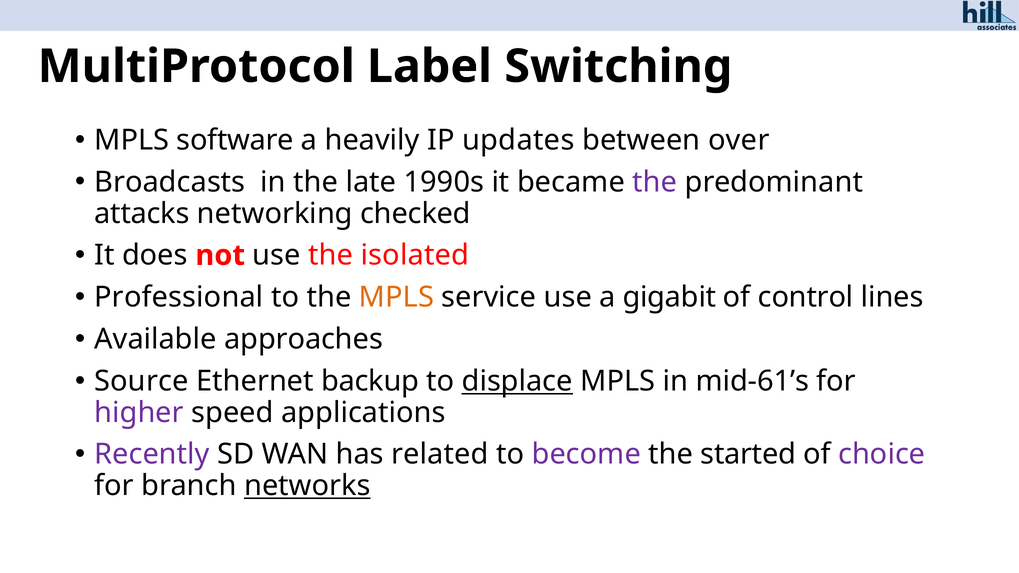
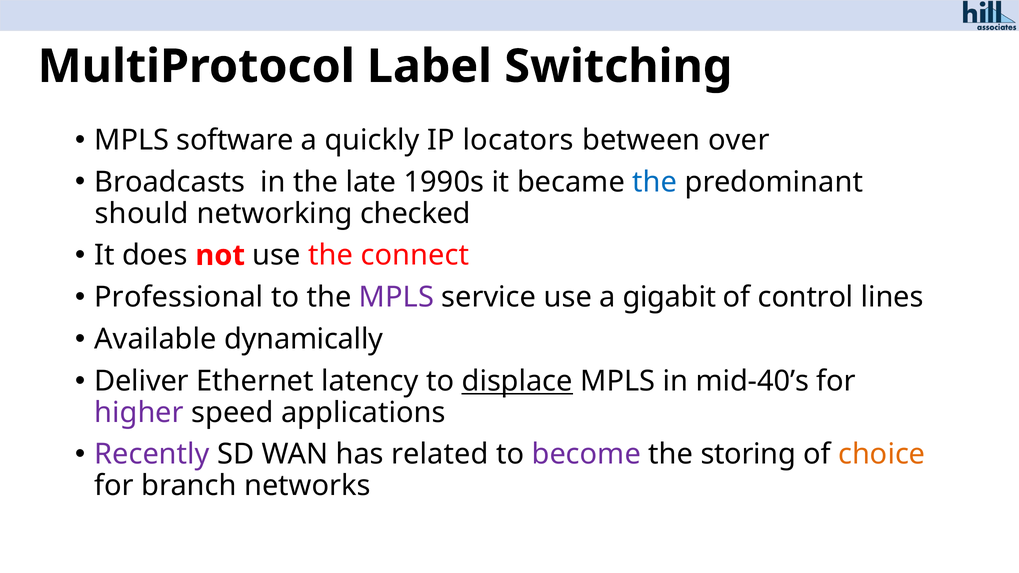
heavily: heavily -> quickly (372, 140)
updates: updates -> locators (518, 140)
the colour: purple -> blue (655, 182)
attacks: attacks -> should (142, 214)
isolated: isolated -> connect (415, 255)
MPLS colour: orange -> purple (396, 297)
approaches: approaches -> dynamically (304, 339)
Source: Source -> Deliver (142, 381)
backup: backup -> latency (370, 381)
mid-61’s: mid-61’s -> mid-40’s (752, 381)
started: started -> storing (748, 455)
choice colour: purple -> orange (882, 455)
networks underline: present -> none (307, 486)
